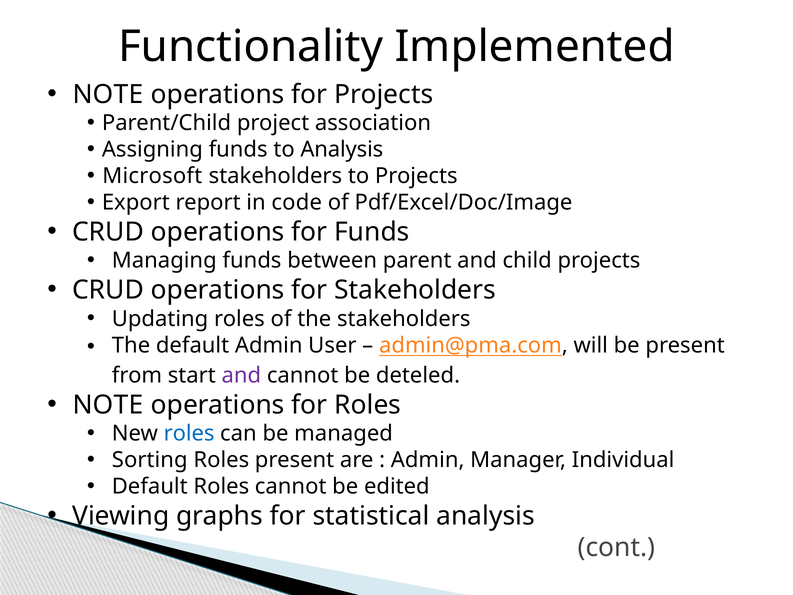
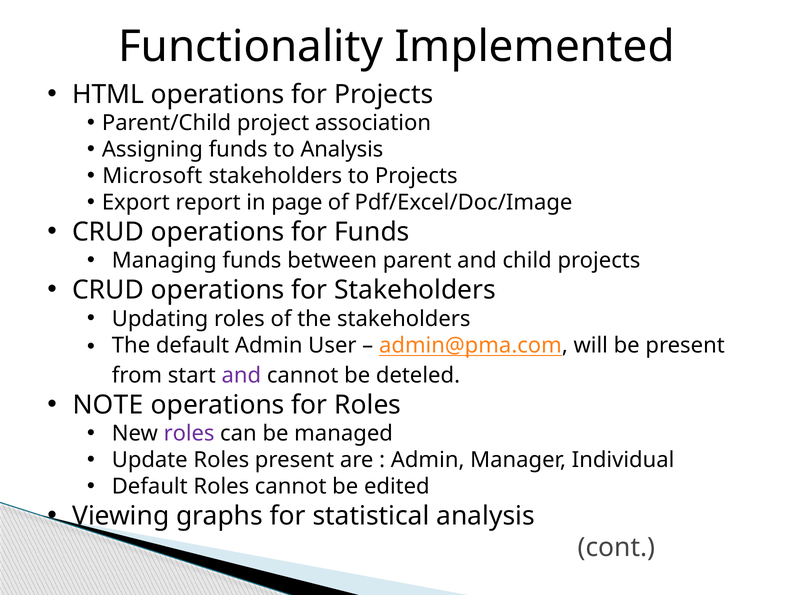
NOTE: NOTE -> HTML (108, 94)
code: code -> page (297, 202)
roles colour: blue -> purple (189, 433)
Sorting: Sorting -> Update (150, 460)
